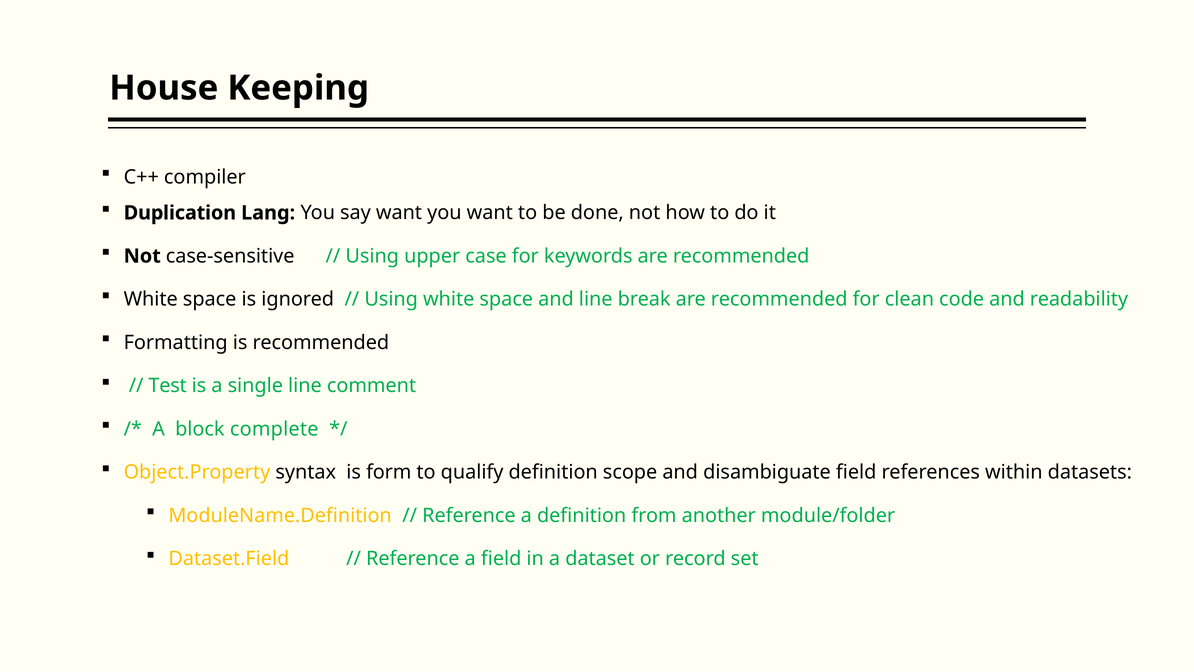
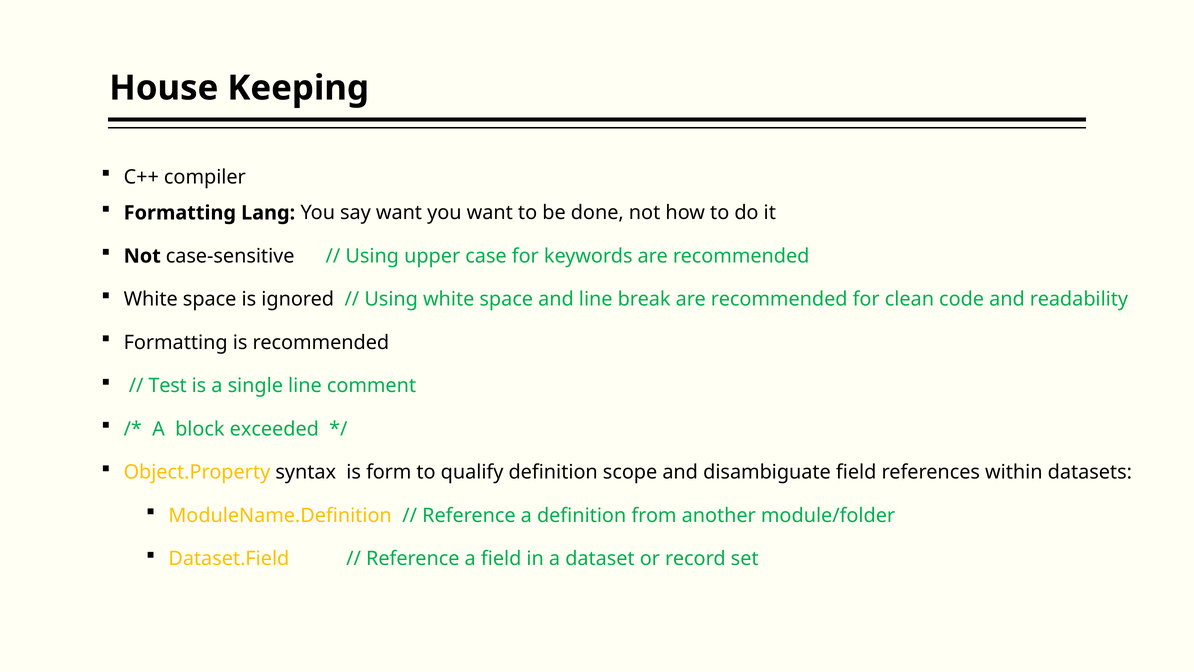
Duplication: Duplication -> Formatting (180, 213)
complete: complete -> exceeded (274, 429)
